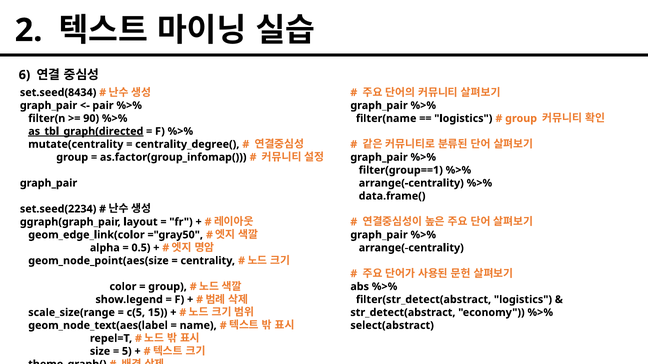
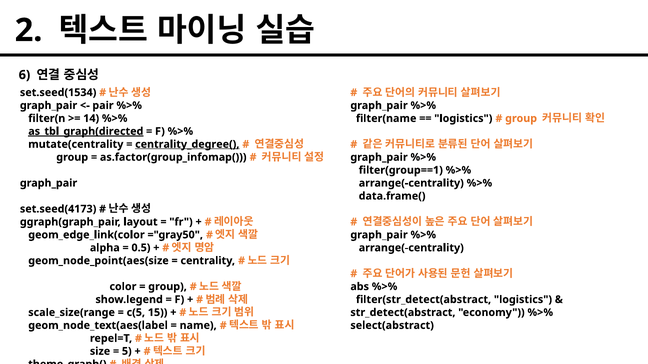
set.seed(8434: set.seed(8434 -> set.seed(1534 (58, 93)
90: 90 -> 14 (91, 119)
centrality_degree( underline: none -> present (187, 144)
set.seed(2234: set.seed(2234 -> set.seed(4173 (58, 209)
